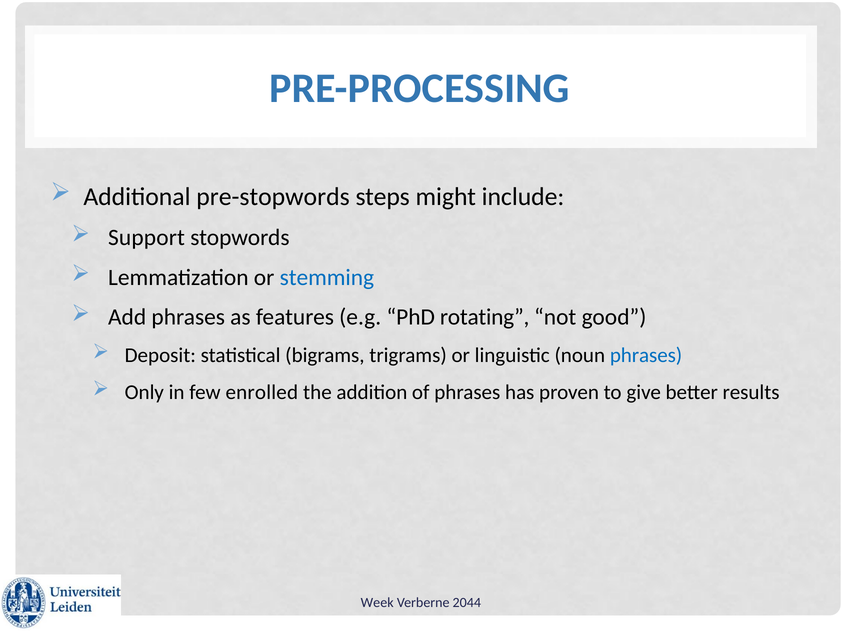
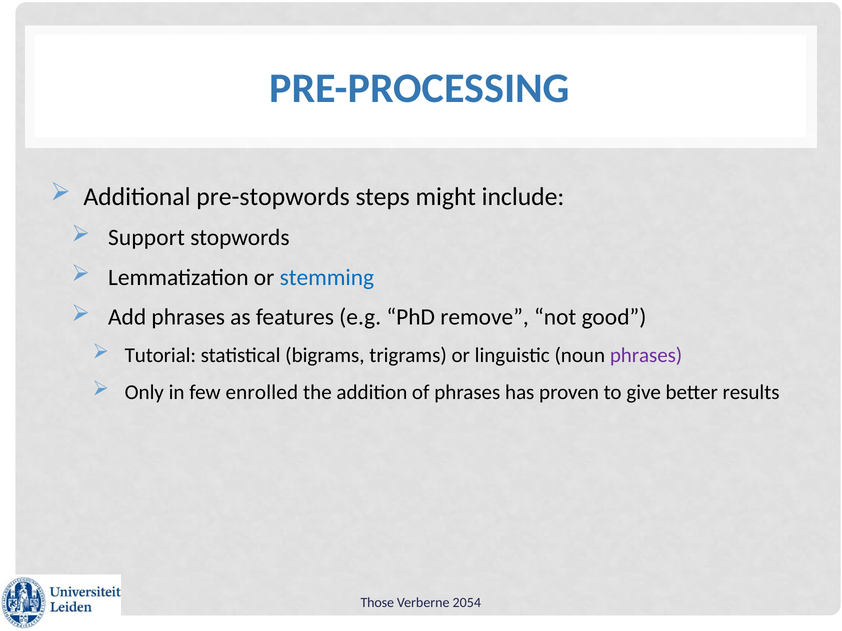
rotating: rotating -> remove (485, 318)
Deposit: Deposit -> Tutorial (160, 356)
phrases colour: blue -> purple (646, 356)
Week: Week -> Those (377, 603)
2044: 2044 -> 2054 (467, 603)
